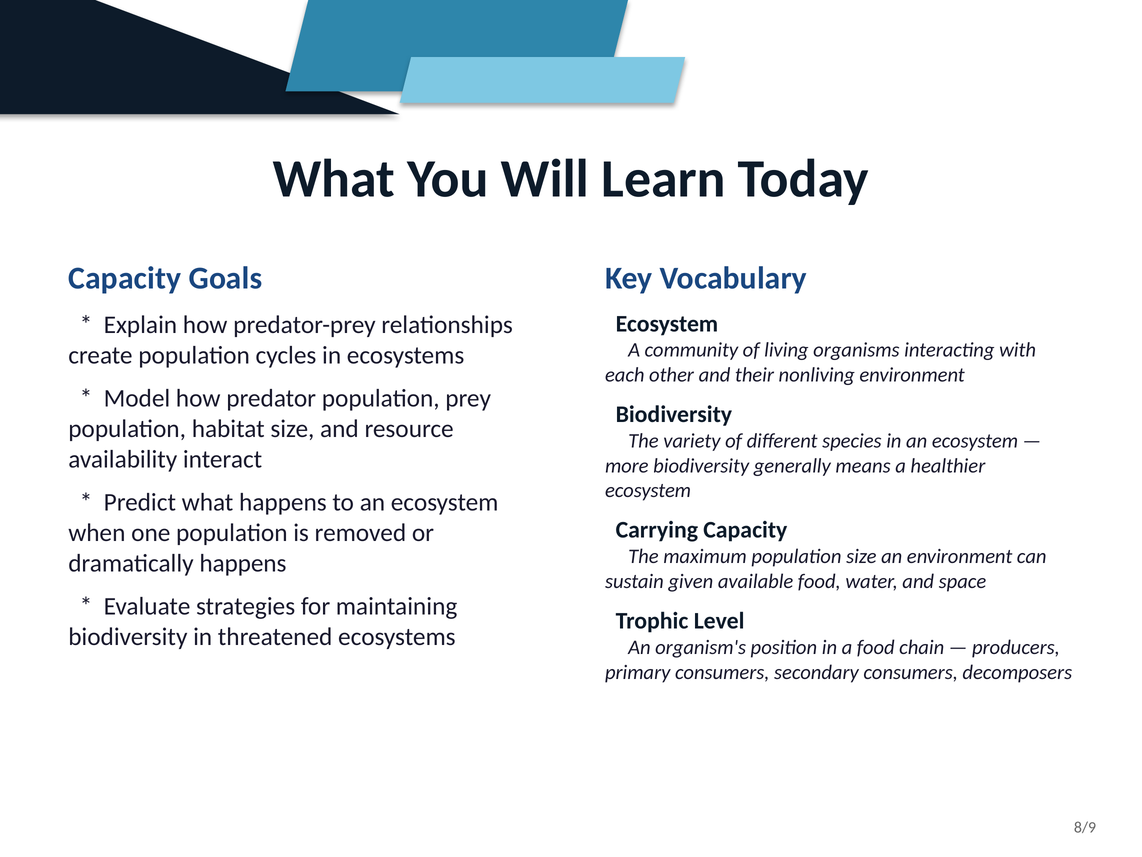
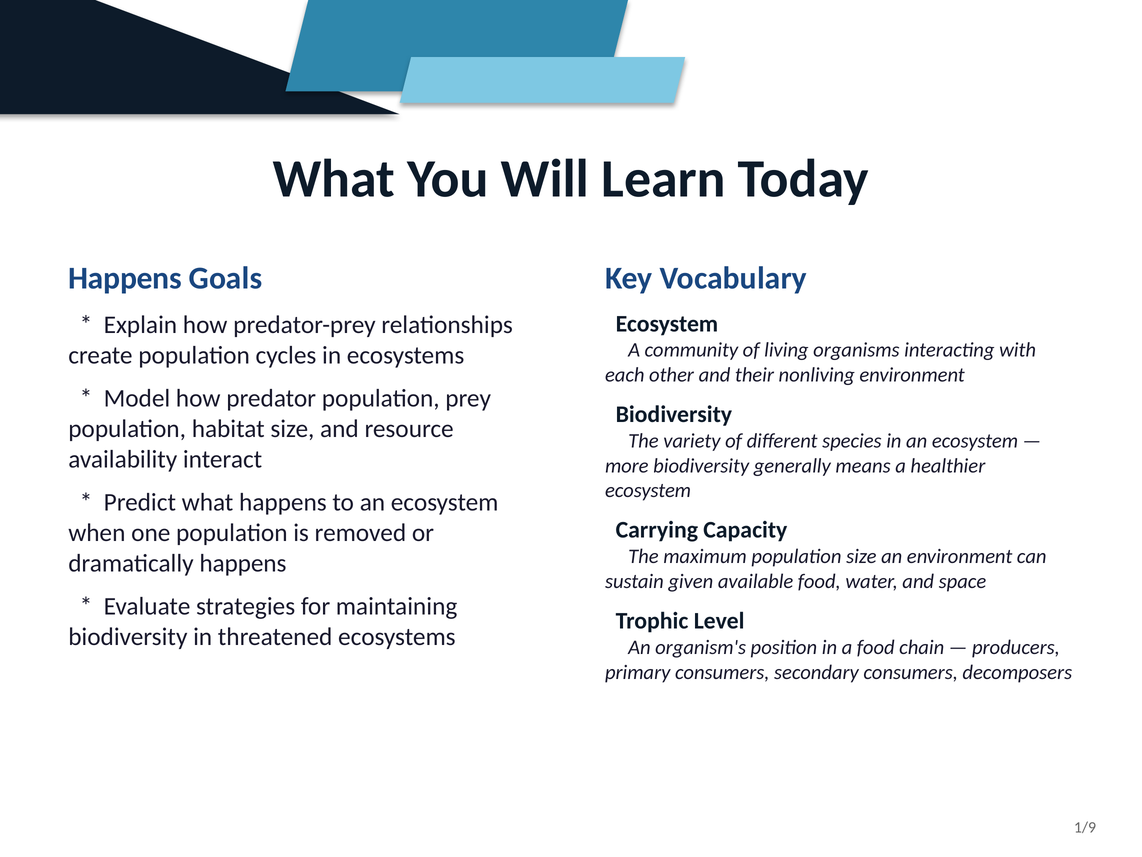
Capacity: Capacity -> Happens (125, 278)
8/9: 8/9 -> 1/9 (1085, 827)
